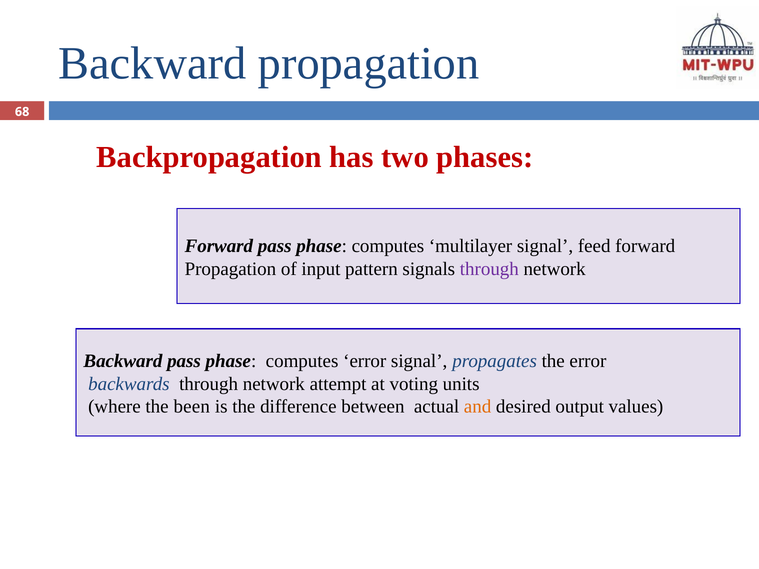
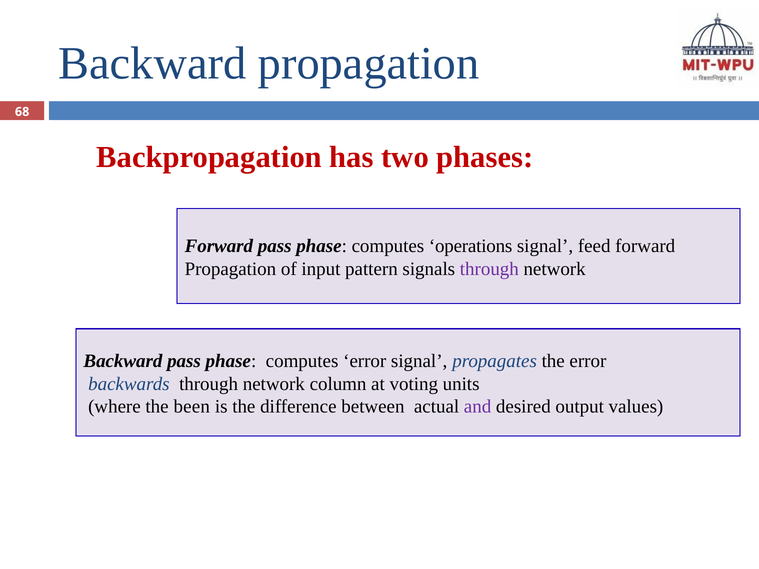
multilayer: multilayer -> operations (471, 246)
attempt: attempt -> column (338, 384)
and colour: orange -> purple (478, 407)
